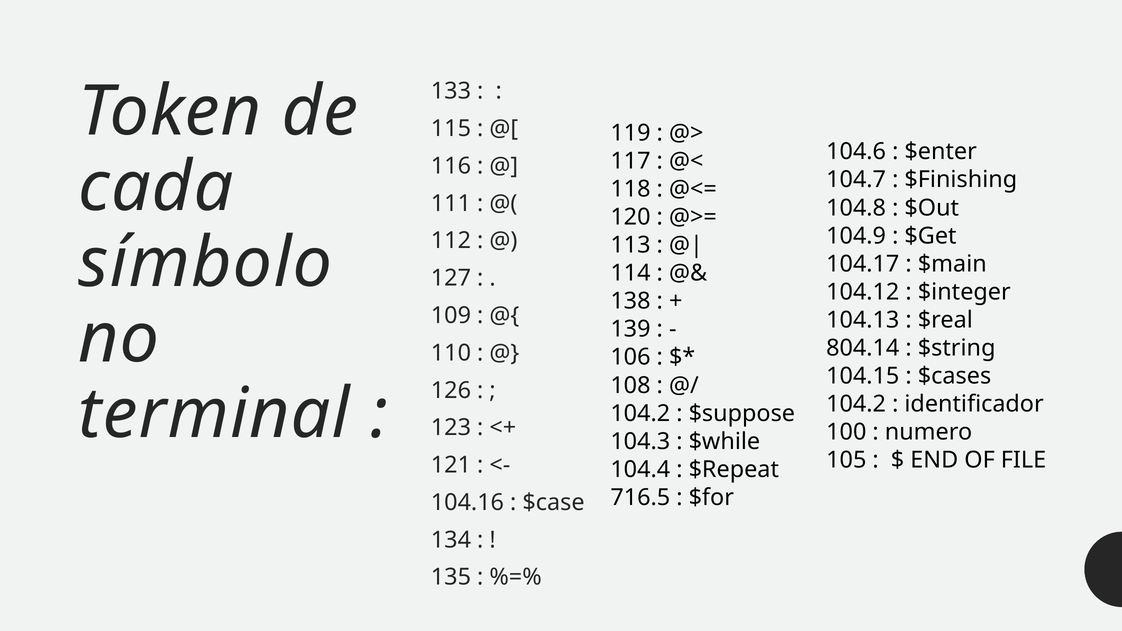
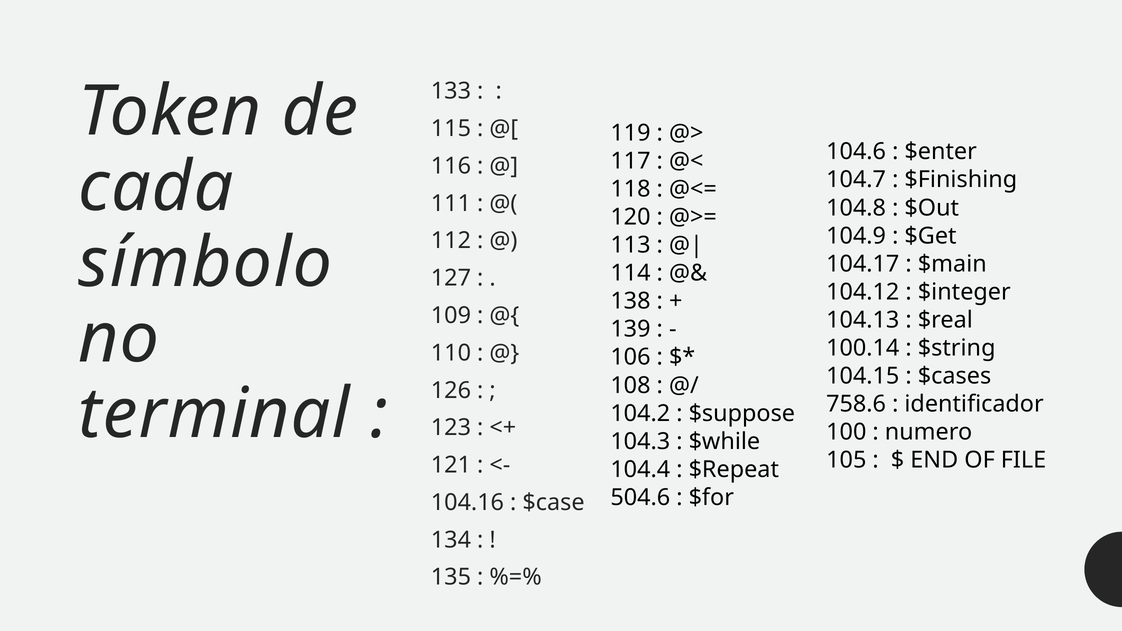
804.14: 804.14 -> 100.14 (863, 348)
104.2: 104.2 -> 758.6 (856, 404)
716.5: 716.5 -> 504.6 (640, 498)
